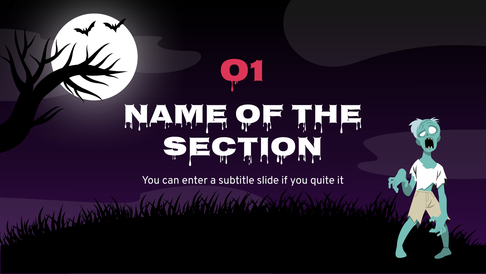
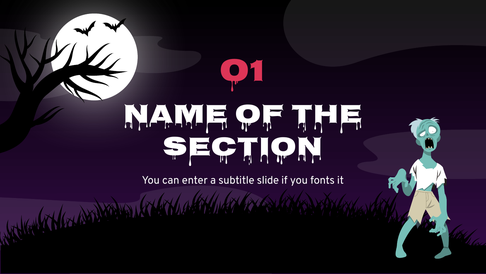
quite: quite -> fonts (322, 180)
